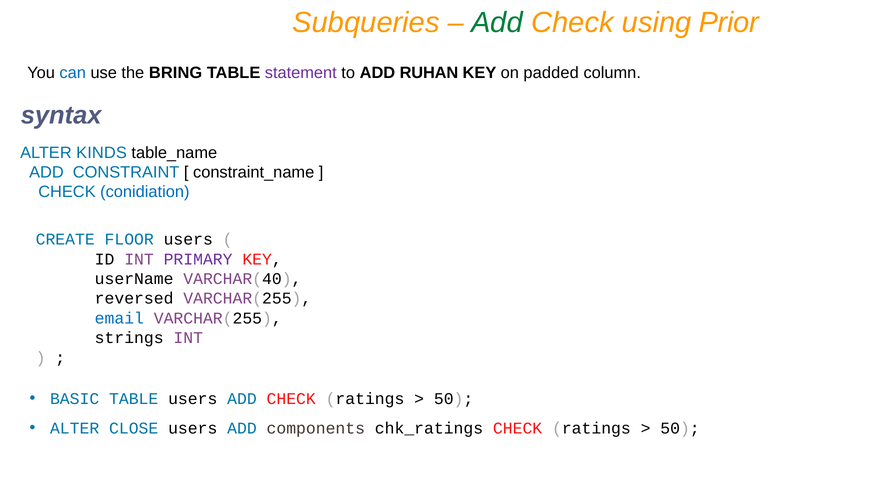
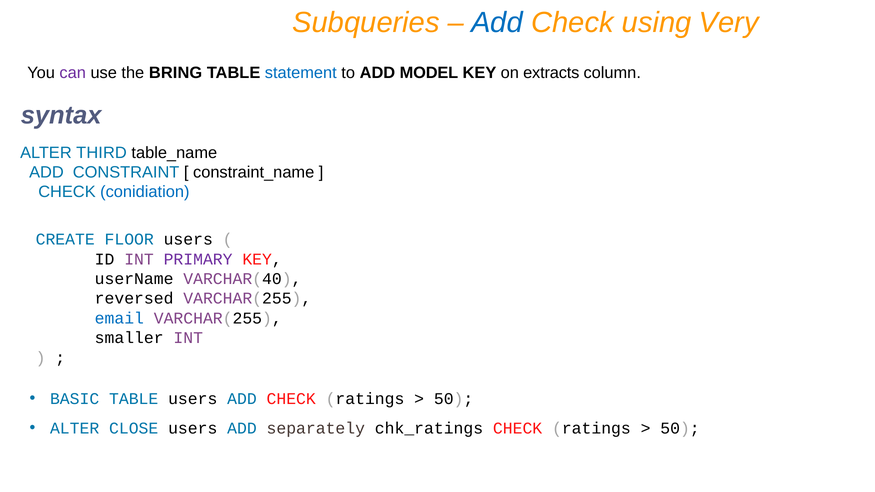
Add colour: green -> blue (497, 23)
Prior: Prior -> Very (729, 23)
can colour: blue -> purple (73, 73)
statement colour: purple -> blue (301, 73)
RUHAN: RUHAN -> MODEL (429, 73)
padded: padded -> extracts (551, 73)
KINDS: KINDS -> THIRD (102, 153)
strings: strings -> smaller (129, 338)
components: components -> separately (316, 428)
